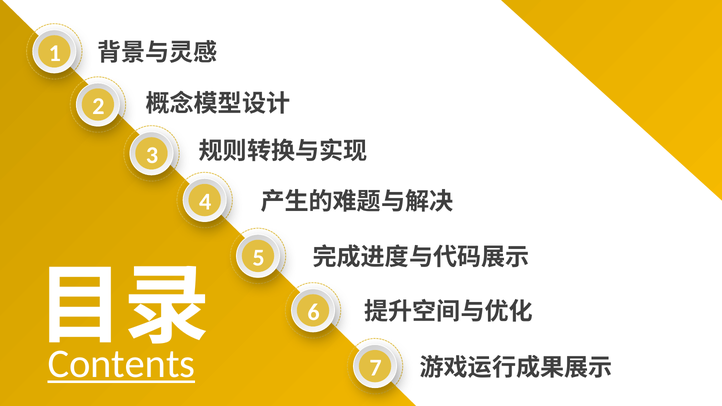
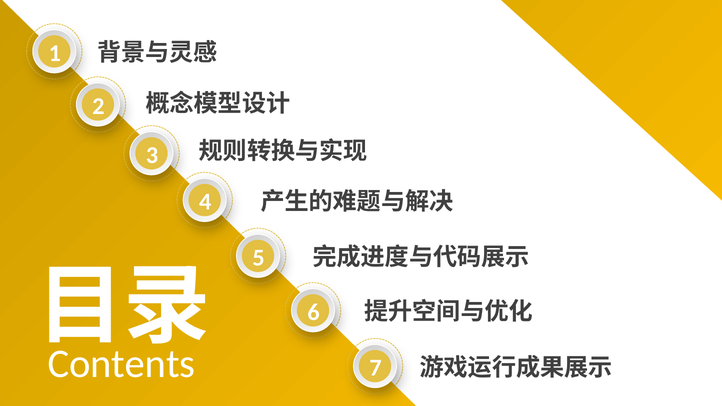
Contents underline: present -> none (121, 364)
